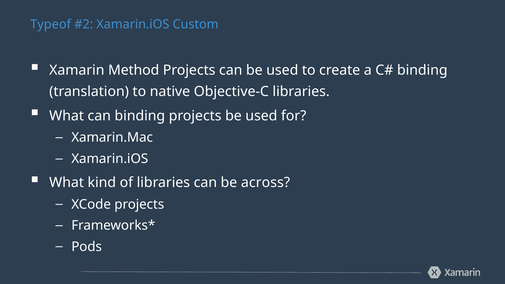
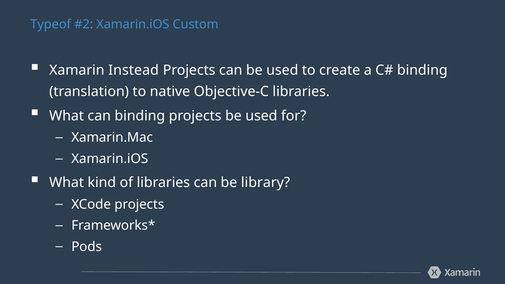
Method: Method -> Instead (134, 70)
across: across -> library (266, 183)
